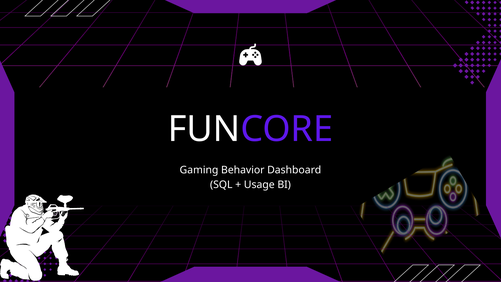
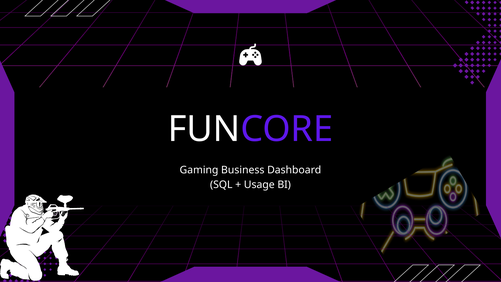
Behavior: Behavior -> Business (243, 170)
